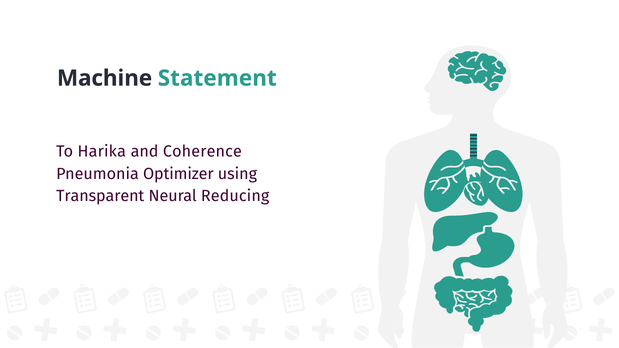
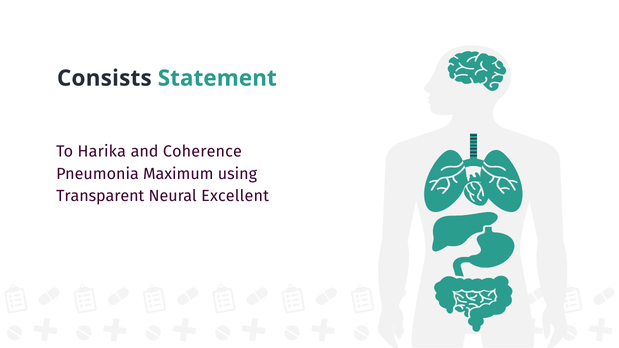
Machine: Machine -> Consists (104, 78)
Optimizer: Optimizer -> Maximum (178, 174)
Reducing: Reducing -> Excellent (235, 196)
